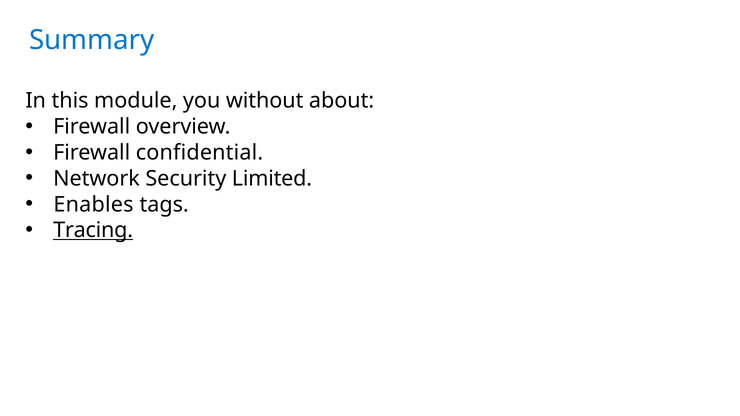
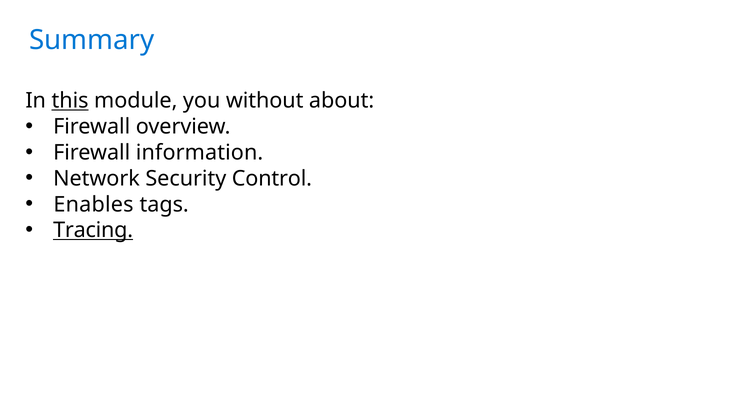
this underline: none -> present (70, 101)
confidential: confidential -> information (200, 153)
Limited: Limited -> Control (272, 179)
